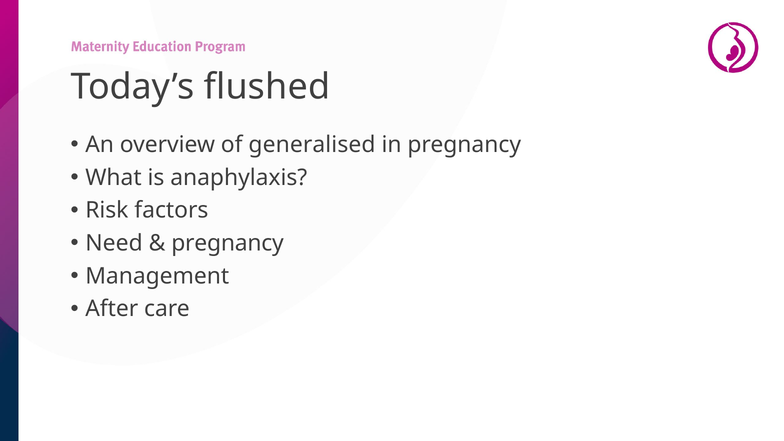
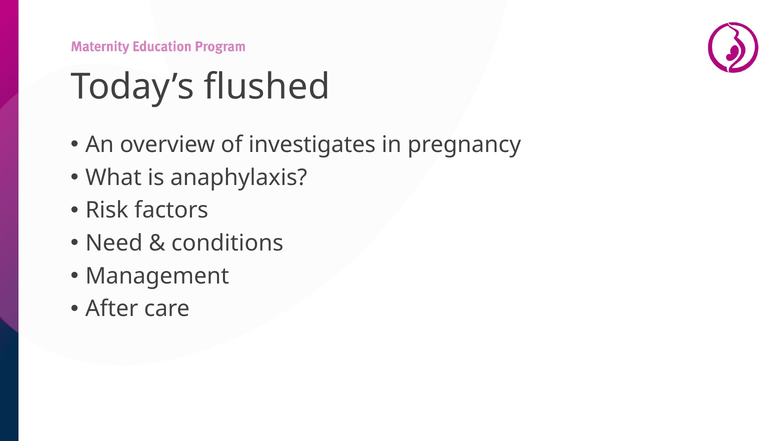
generalised: generalised -> investigates (312, 145)
pregnancy: pregnancy -> conditions (227, 243)
